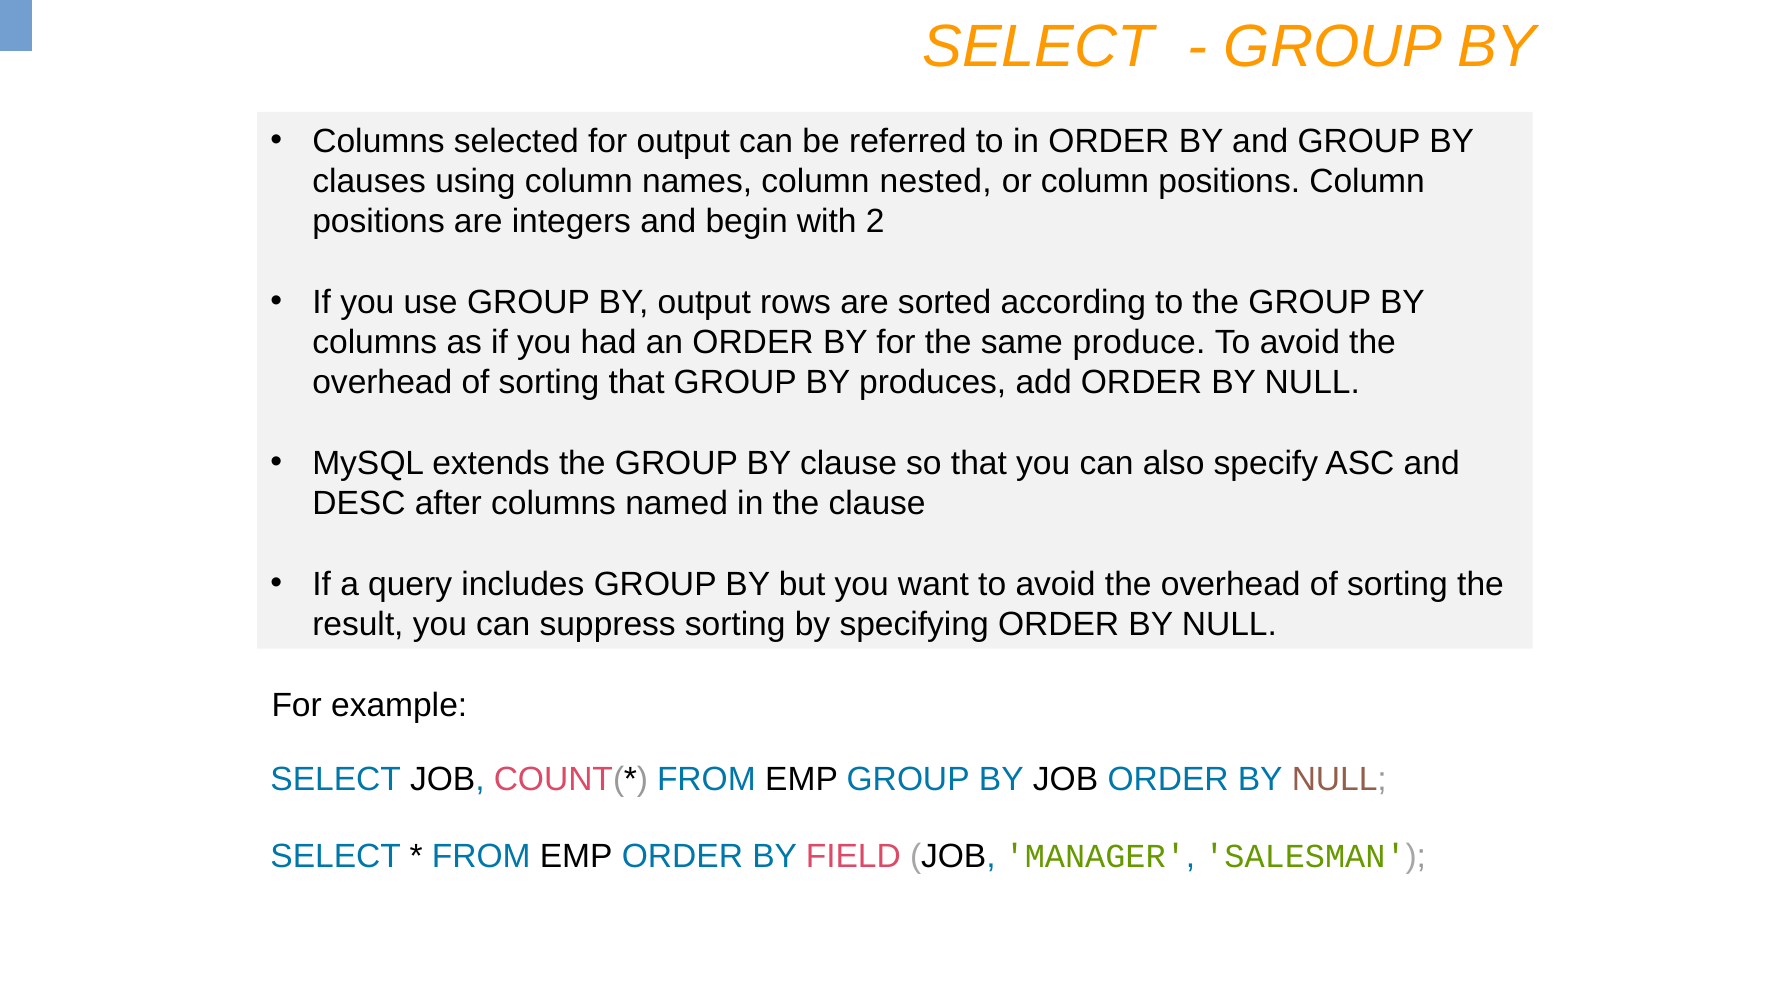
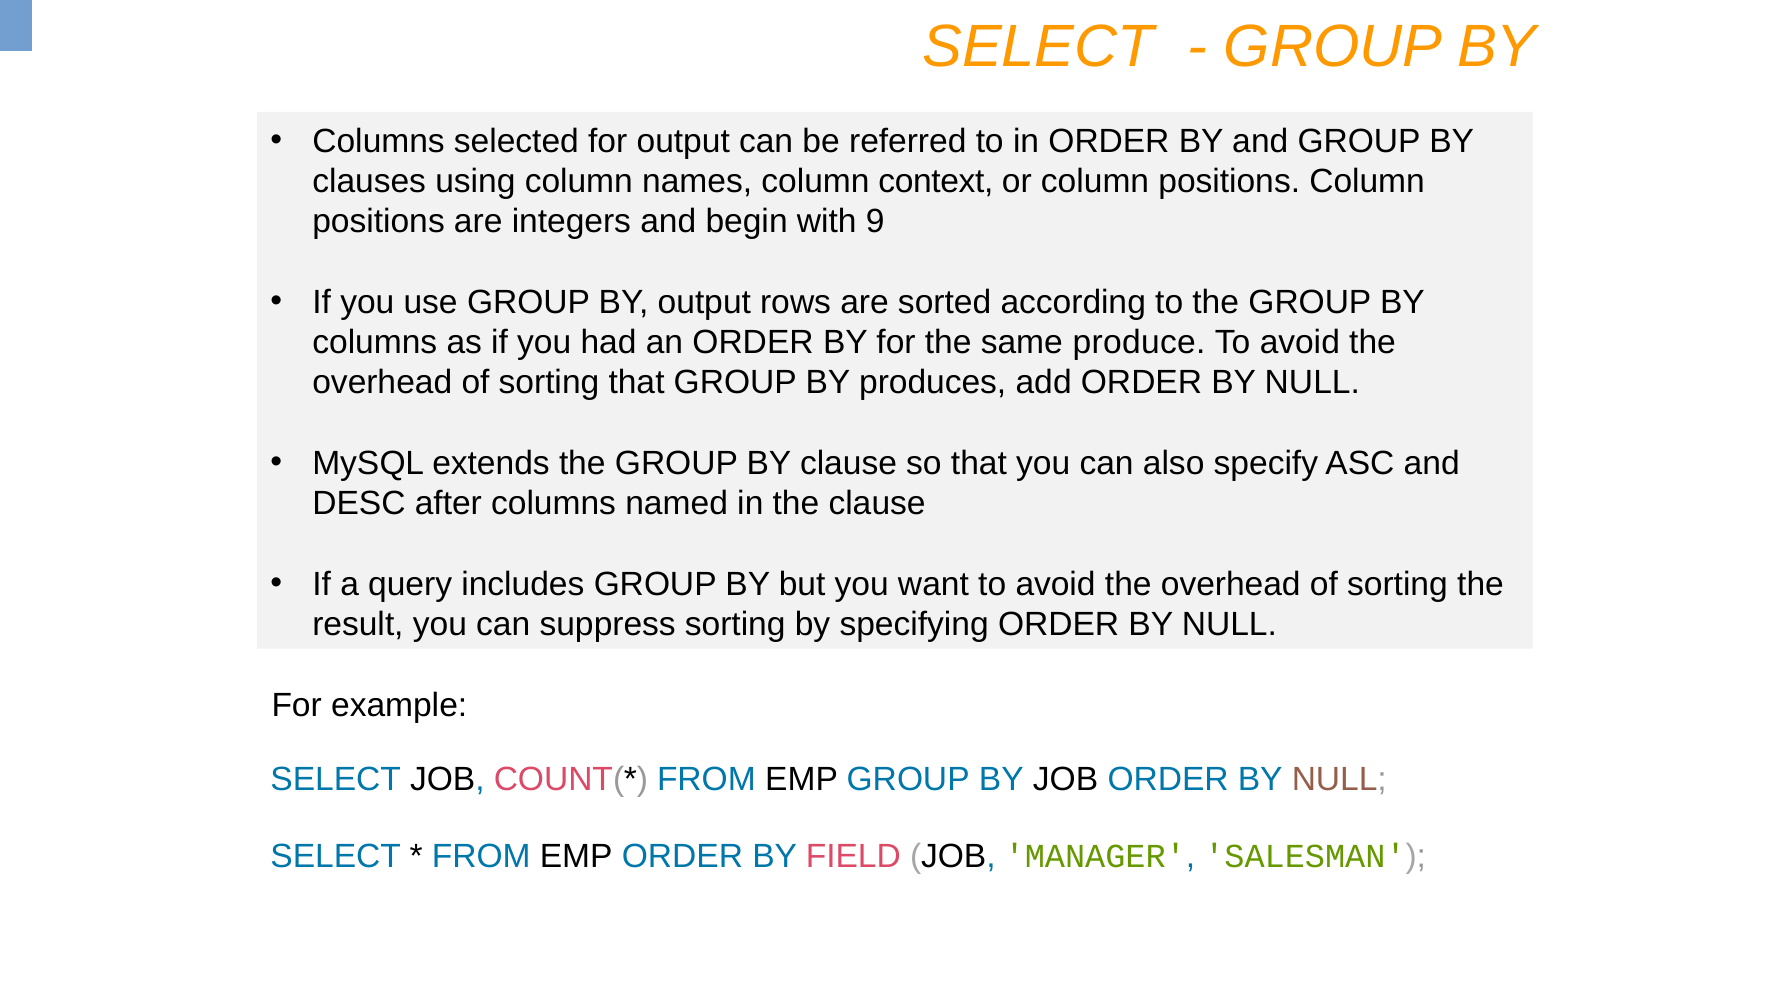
nested: nested -> context (936, 181)
2: 2 -> 9 (875, 221)
